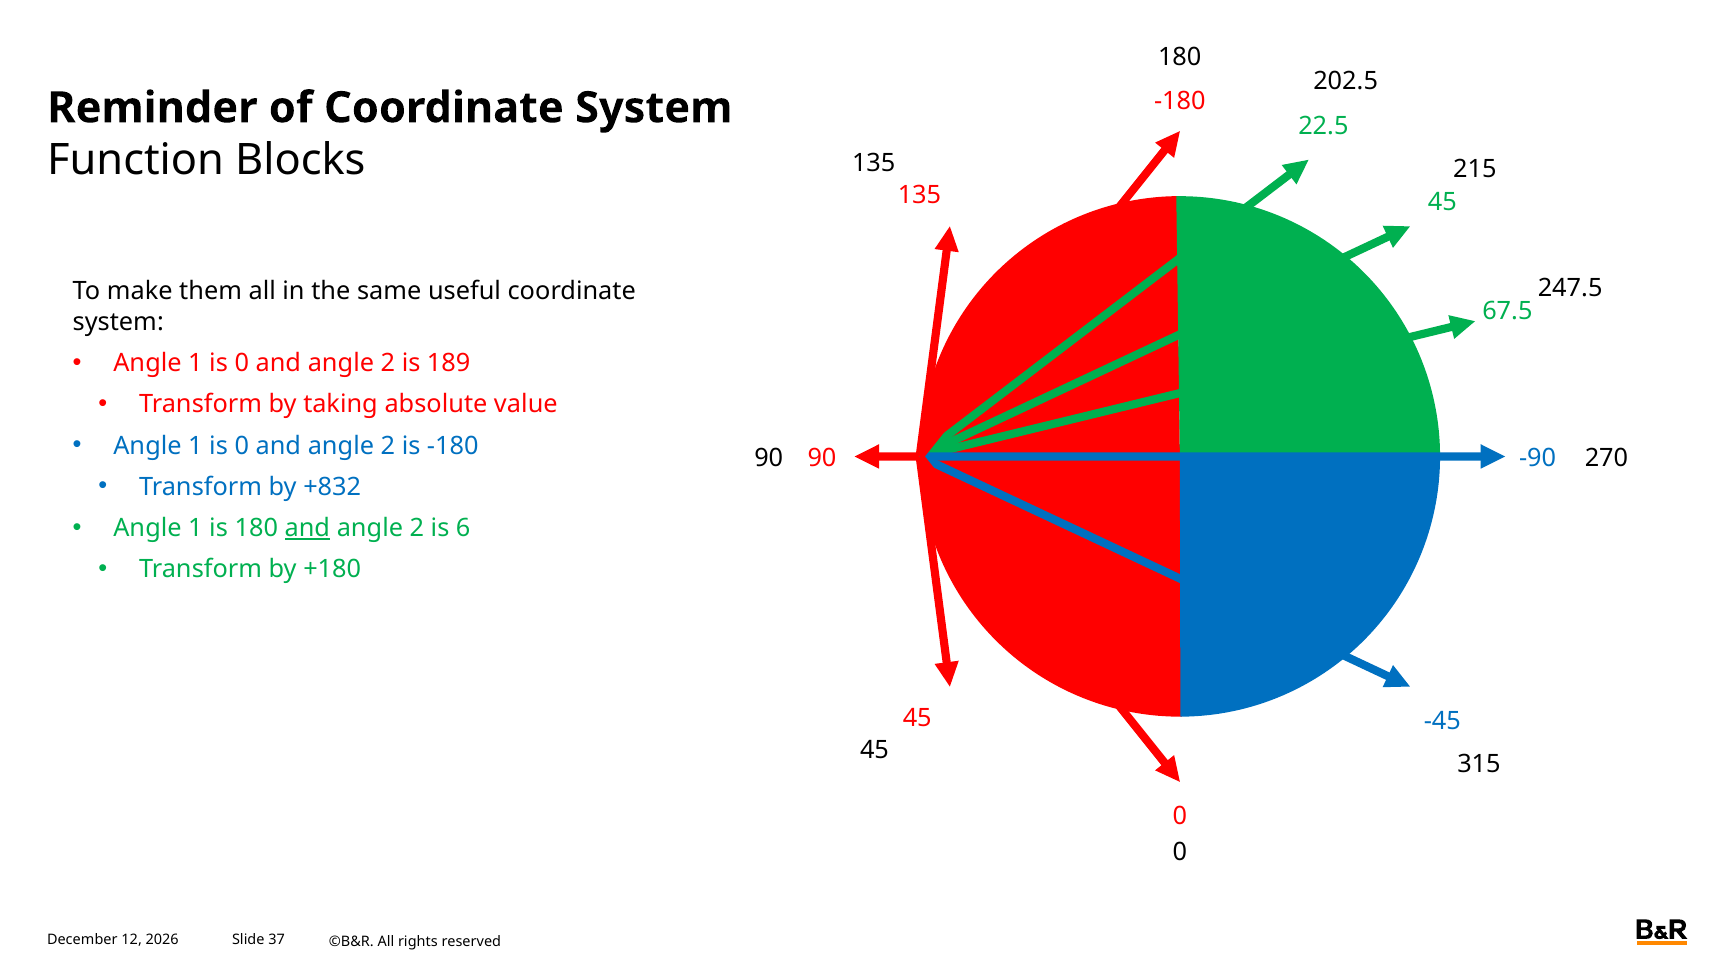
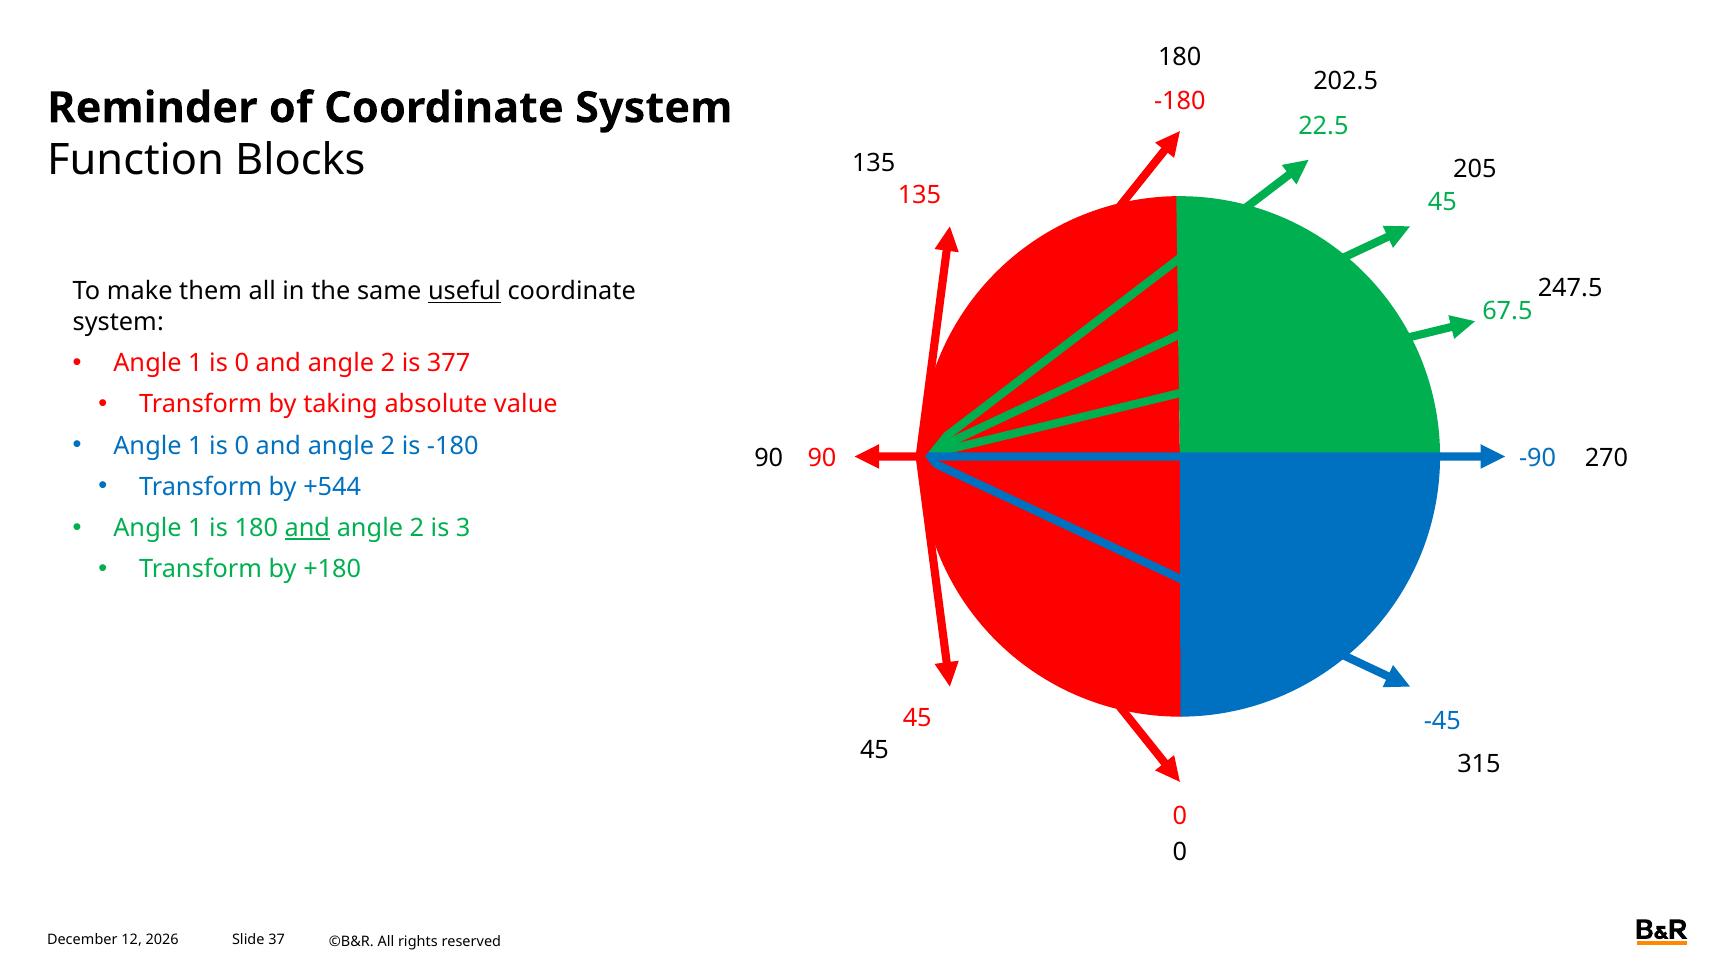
215: 215 -> 205 (1475, 169)
useful underline: none -> present (465, 292)
189: 189 -> 377 (449, 363)
+832: +832 -> +544 (332, 487)
6: 6 -> 3 (463, 528)
